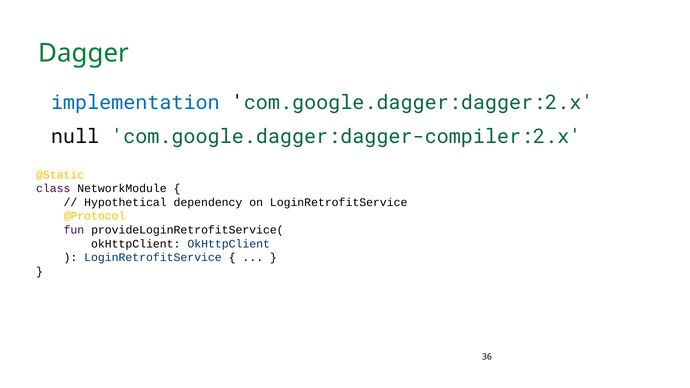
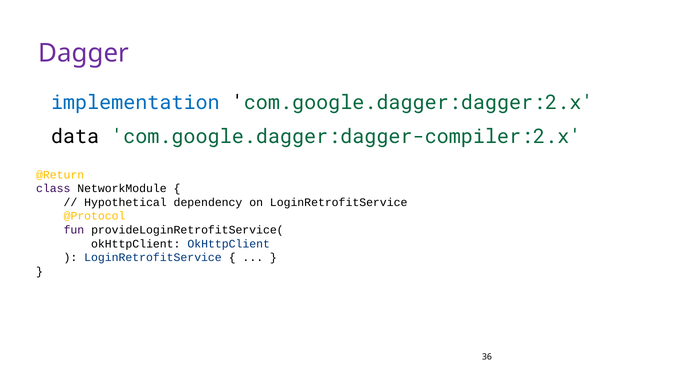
Dagger colour: green -> purple (84, 53)
null: null -> data (75, 137)
@Static: @Static -> @Return (60, 175)
